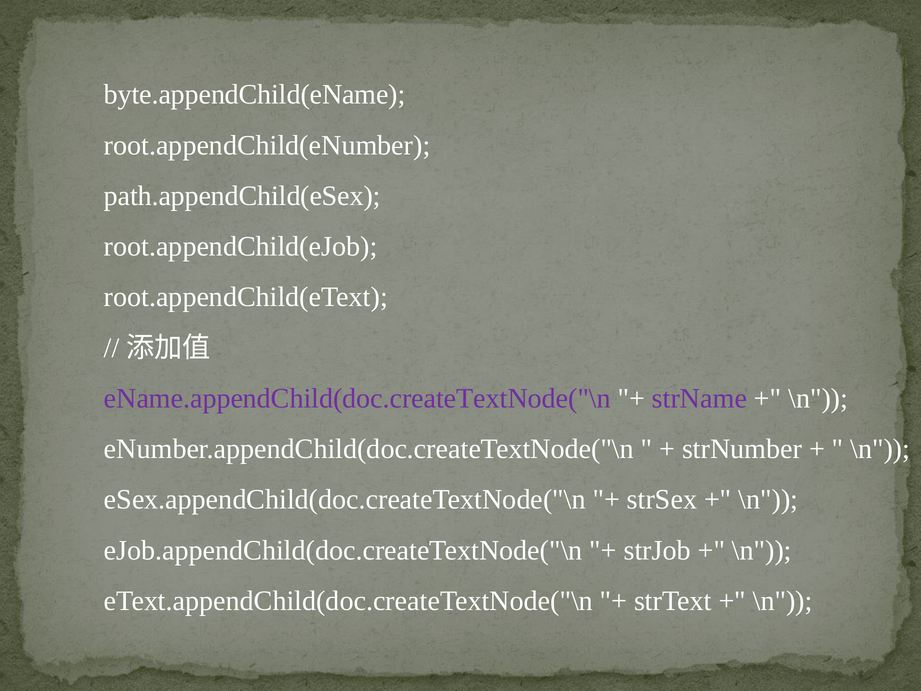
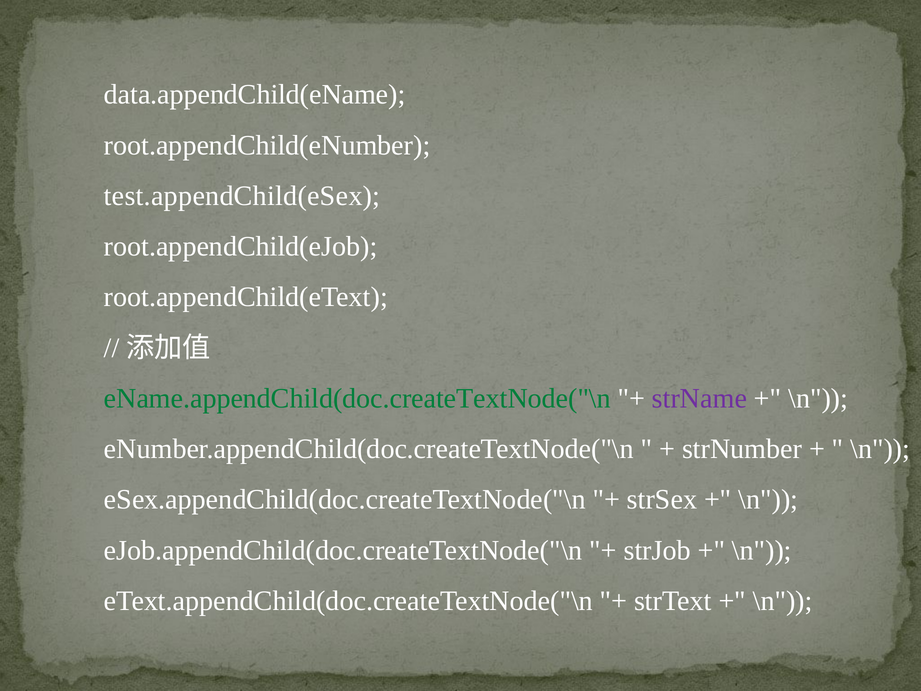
byte.appendChild(eName: byte.appendChild(eName -> data.appendChild(eName (255, 95)
path.appendChild(eSex: path.appendChild(eSex -> test.appendChild(eSex (242, 196)
eName.appendChild(doc.createTextNode("\n colour: purple -> green (357, 398)
